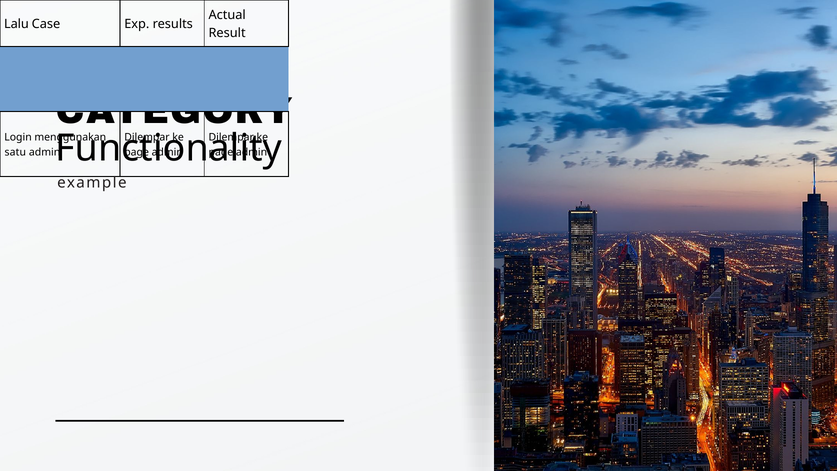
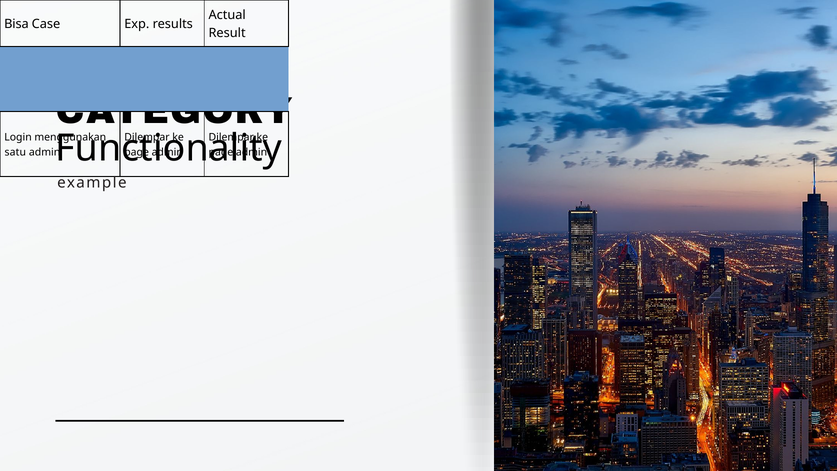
Lalu: Lalu -> Bisa (16, 24)
